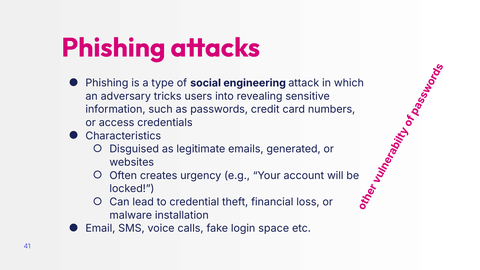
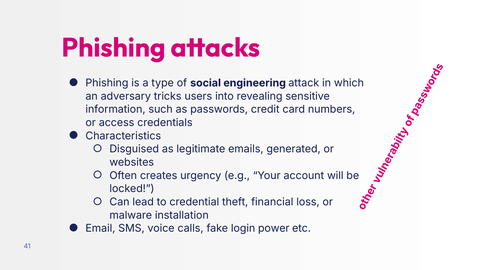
space: space -> power (274, 228)
